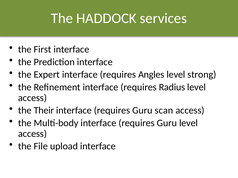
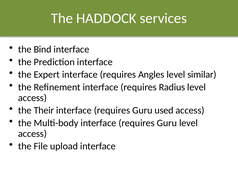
First: First -> Bind (43, 49)
strong: strong -> similar (202, 75)
scan: scan -> used (164, 111)
